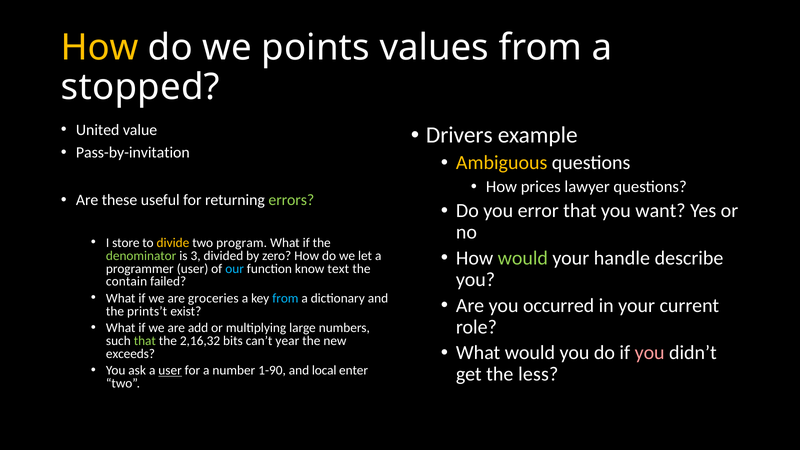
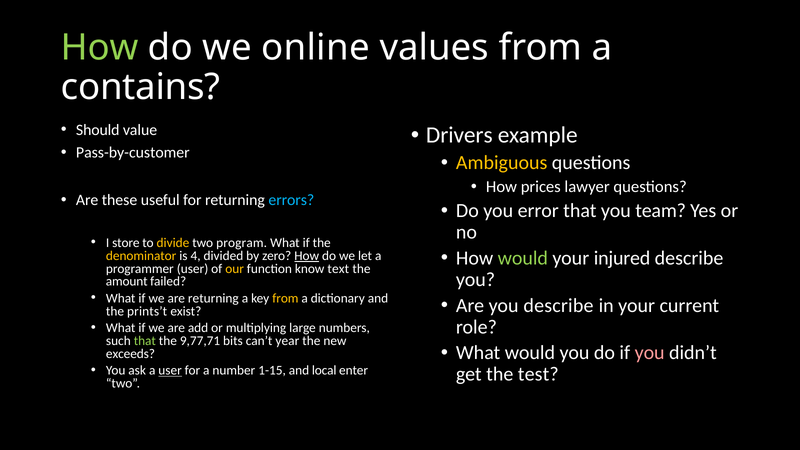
How colour: yellow -> light green (100, 47)
points: points -> online (316, 47)
stopped: stopped -> contains (141, 87)
United: United -> Should (98, 130)
Pass-by-invitation: Pass-by-invitation -> Pass-by-customer (133, 153)
errors colour: light green -> light blue (291, 200)
want: want -> team (661, 211)
handle: handle -> injured (622, 258)
denominator colour: light green -> yellow (141, 256)
3: 3 -> 4 (196, 256)
How underline: none -> present (307, 256)
our colour: light blue -> yellow (235, 269)
contain: contain -> amount (127, 282)
are groceries: groceries -> returning (213, 298)
from colour: light blue -> yellow (285, 298)
you occurred: occurred -> describe (558, 305)
2,16,32: 2,16,32 -> 9,77,71 (200, 341)
1-90: 1-90 -> 1-15 (272, 370)
less: less -> test (538, 374)
